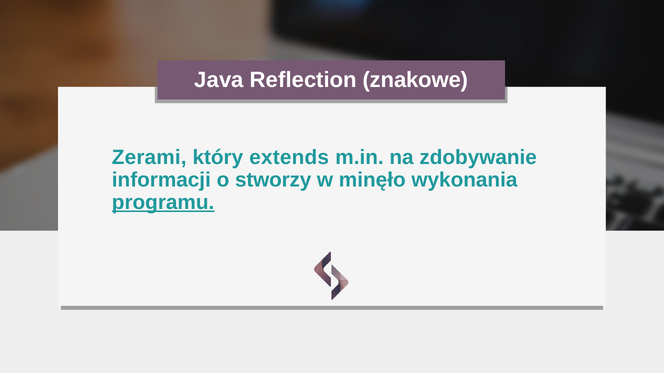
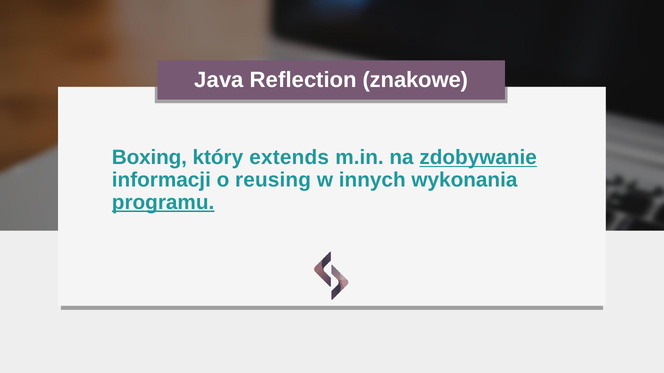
Zerami: Zerami -> Boxing (149, 158)
zdobywanie underline: none -> present (478, 158)
stworzy: stworzy -> reusing (273, 180)
minęło: minęło -> innych (372, 180)
